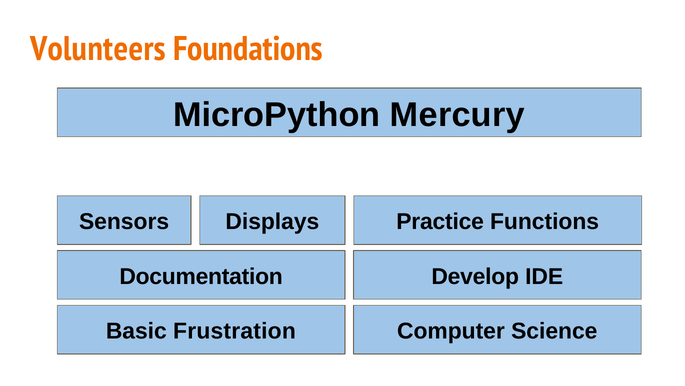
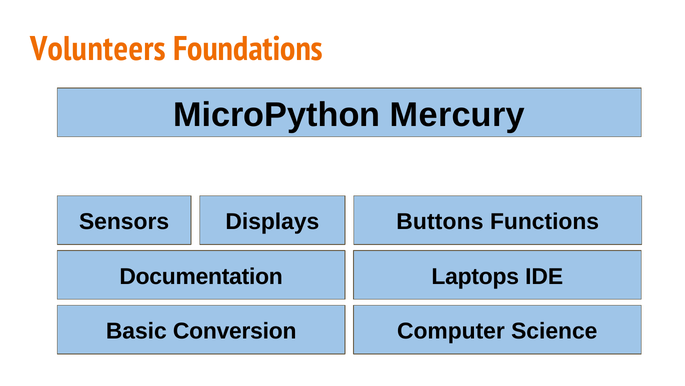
Practice: Practice -> Buttons (440, 221)
Develop: Develop -> Laptops (475, 276)
Frustration: Frustration -> Conversion (235, 331)
